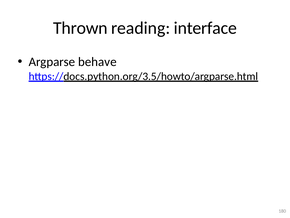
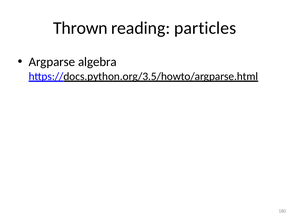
interface: interface -> particles (205, 28)
behave: behave -> algebra (97, 62)
